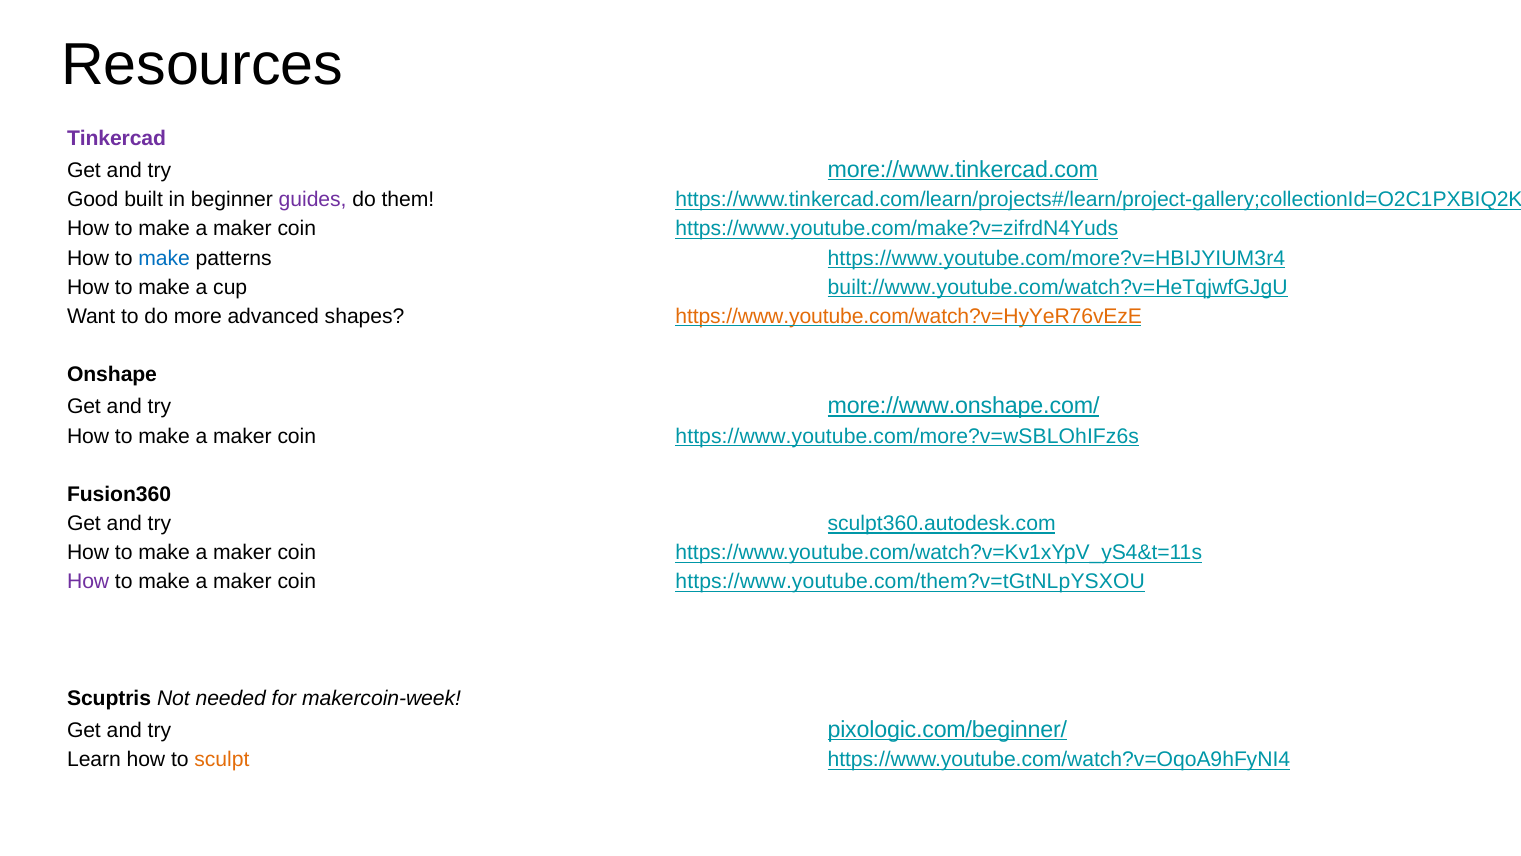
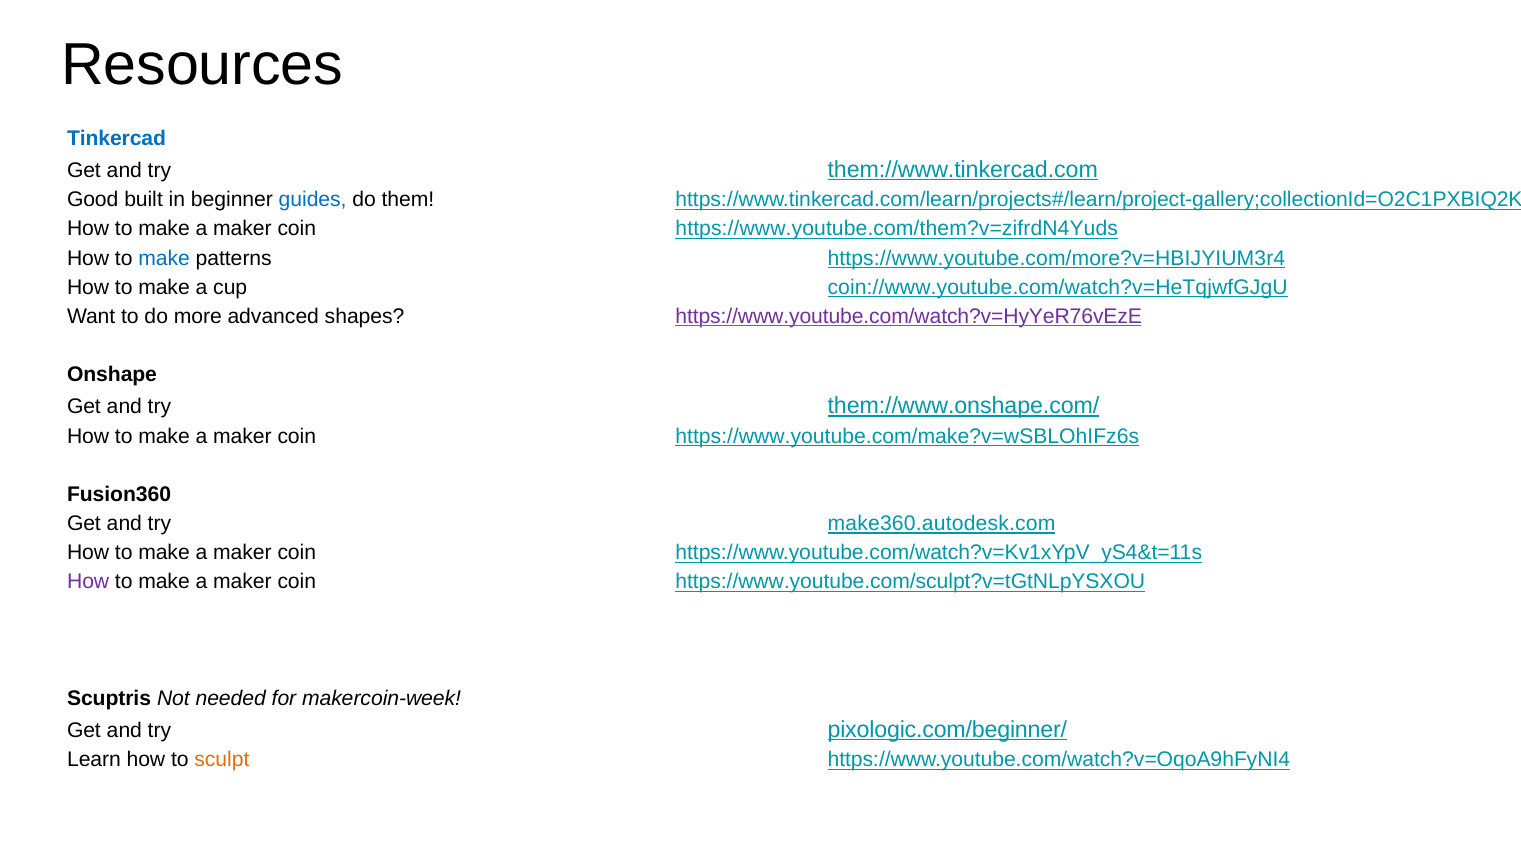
Tinkercad colour: purple -> blue (117, 139)
more://www.tinkercad.com: more://www.tinkercad.com -> them://www.tinkercad.com (963, 169)
guides colour: purple -> blue (313, 200)
https://www.youtube.com/make?v=zifrdN4Yuds: https://www.youtube.com/make?v=zifrdN4Yuds -> https://www.youtube.com/them?v=zifrdN4Yuds (897, 229)
built://www.youtube.com/watch?v=HeTqjwfGJgU: built://www.youtube.com/watch?v=HeTqjwfGJgU -> coin://www.youtube.com/watch?v=HeTqjwfGJgU (1058, 287)
https://www.youtube.com/watch?v=HyYeR76vEzE colour: orange -> purple (909, 316)
more://www.onshape.com/: more://www.onshape.com/ -> them://www.onshape.com/ (963, 406)
https://www.youtube.com/more?v=wSBLOhIFz6s: https://www.youtube.com/more?v=wSBLOhIFz6s -> https://www.youtube.com/make?v=wSBLOhIFz6s (907, 436)
sculpt360.autodesk.com: sculpt360.autodesk.com -> make360.autodesk.com (942, 523)
https://www.youtube.com/them?v=tGtNLpYSXOU: https://www.youtube.com/them?v=tGtNLpYSXOU -> https://www.youtube.com/sculpt?v=tGtNLpYSXOU (910, 582)
